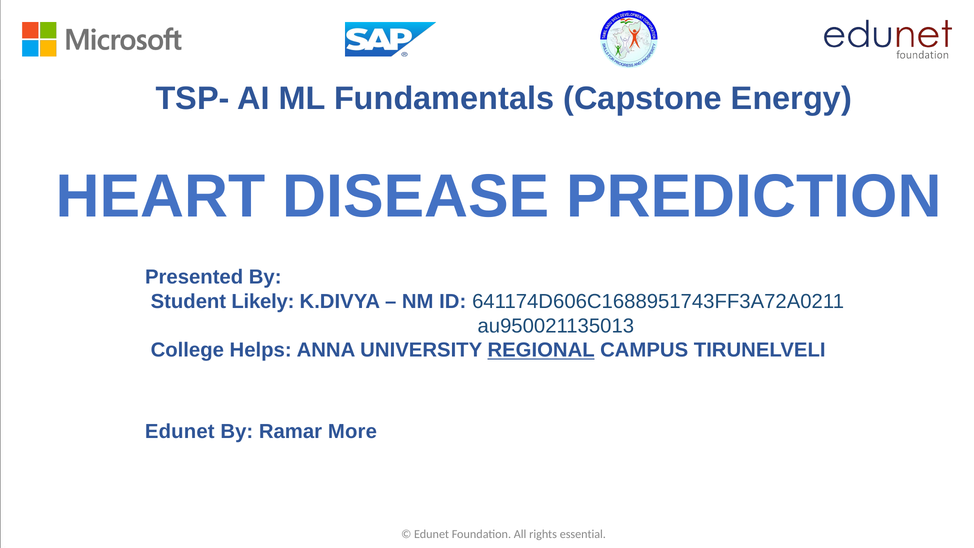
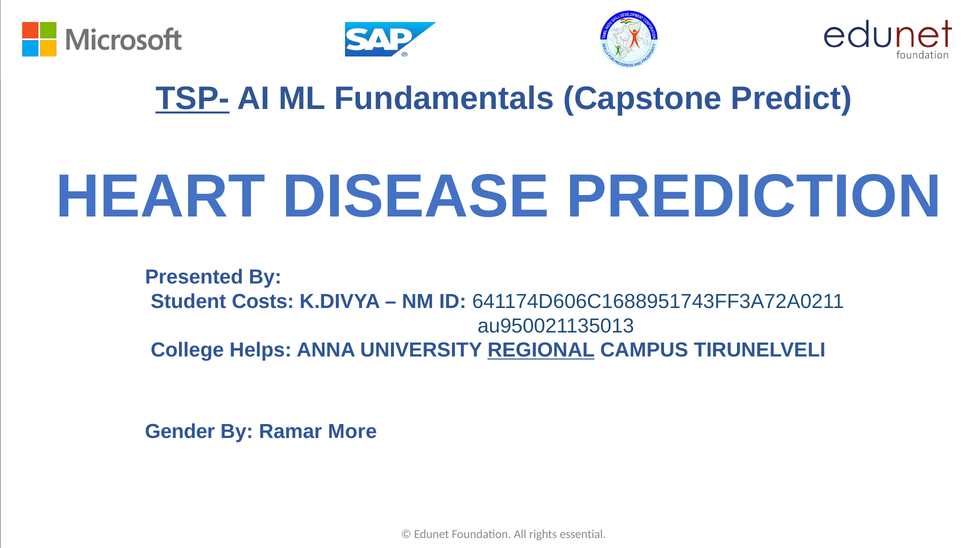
TSP- underline: none -> present (193, 99)
Energy: Energy -> Predict (791, 99)
Likely: Likely -> Costs (263, 301)
Edunet: Edunet -> Gender (180, 432)
